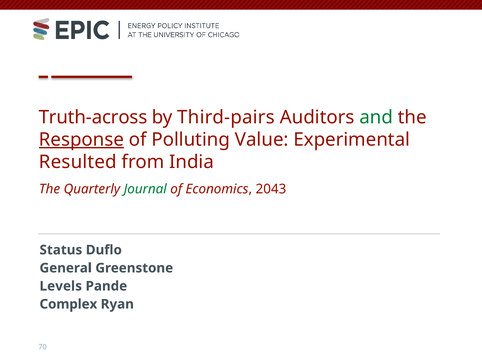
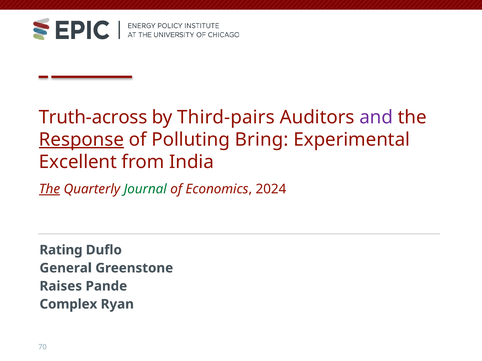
and colour: green -> purple (376, 117)
Value: Value -> Bring (262, 140)
Resulted: Resulted -> Excellent (78, 162)
The underline: none -> present (50, 189)
2043: 2043 -> 2024 (271, 189)
Status: Status -> Rating (61, 250)
Levels: Levels -> Raises (61, 286)
